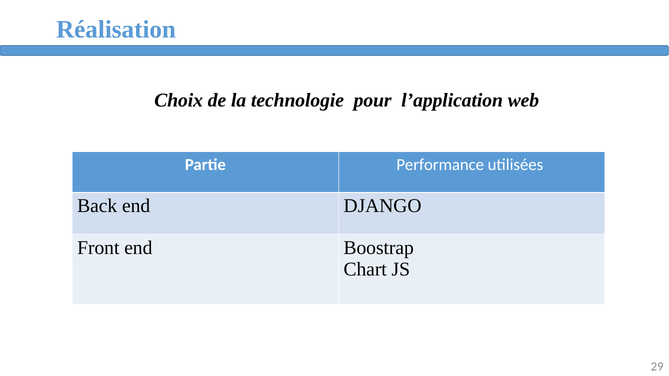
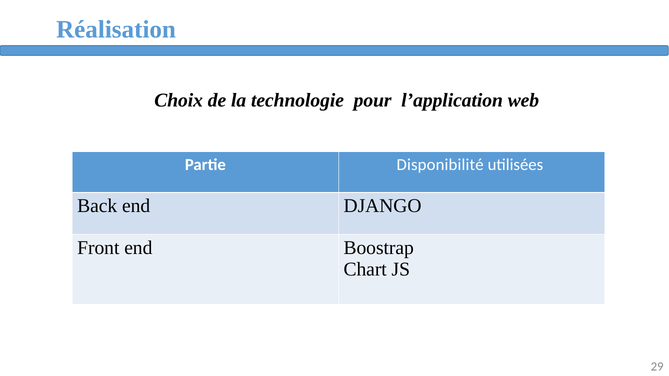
Performance: Performance -> Disponibilité (440, 165)
